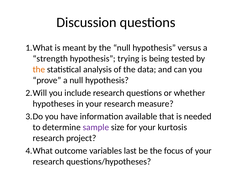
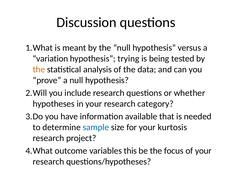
strength: strength -> variation (50, 59)
measure: measure -> category (156, 104)
sample colour: purple -> blue (96, 127)
last: last -> this (130, 151)
